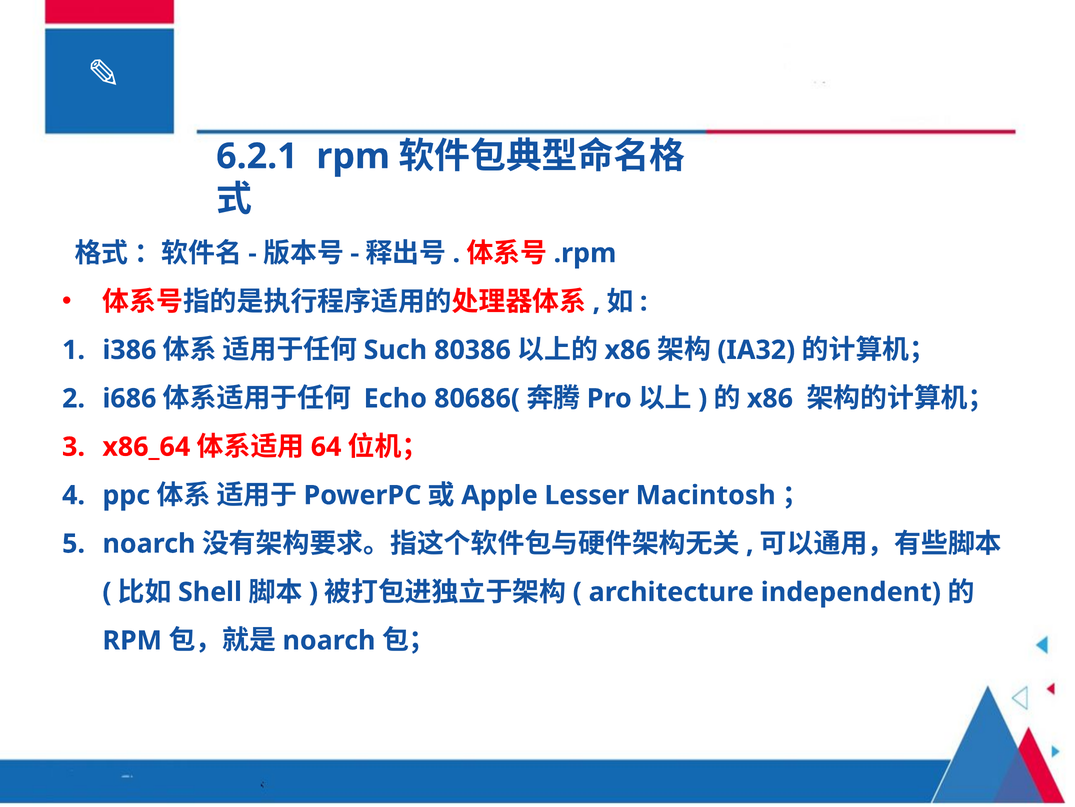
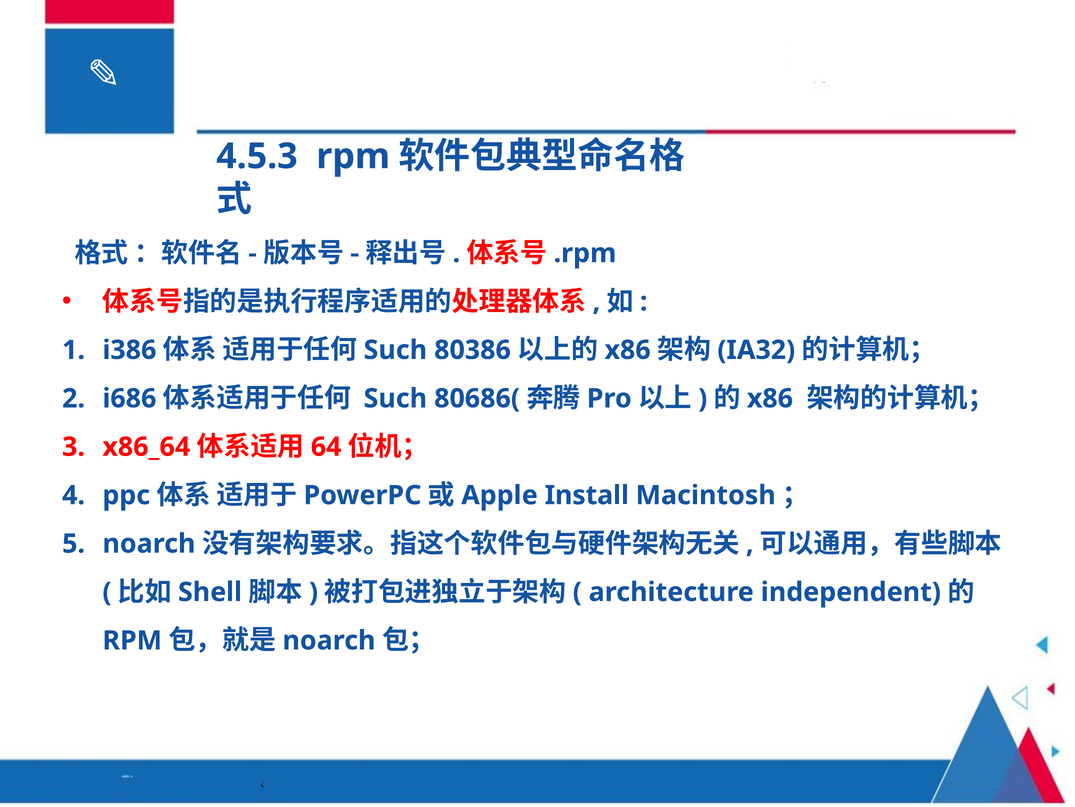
6.2.1: 6.2.1 -> 4.5.3 (257, 156)
Echo: Echo -> Such (395, 398)
Lesser: Lesser -> Install (587, 495)
